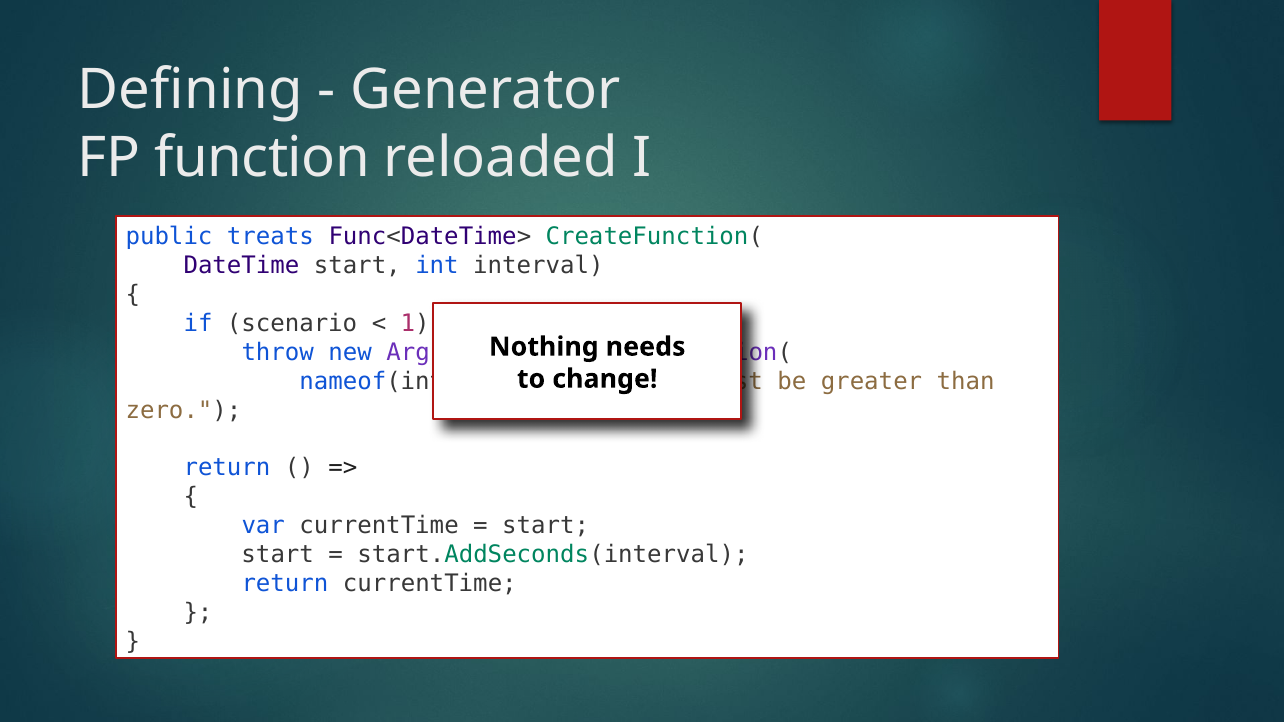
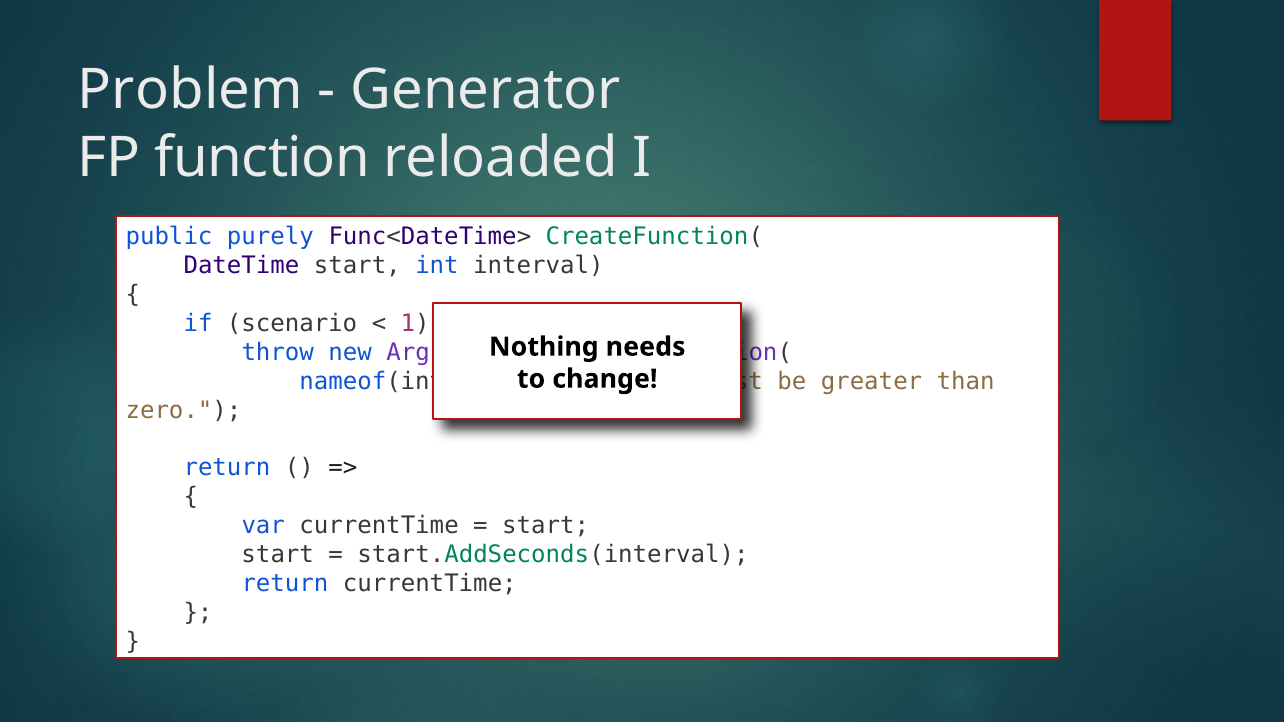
Defining: Defining -> Problem (190, 90)
treats: treats -> purely (270, 237)
